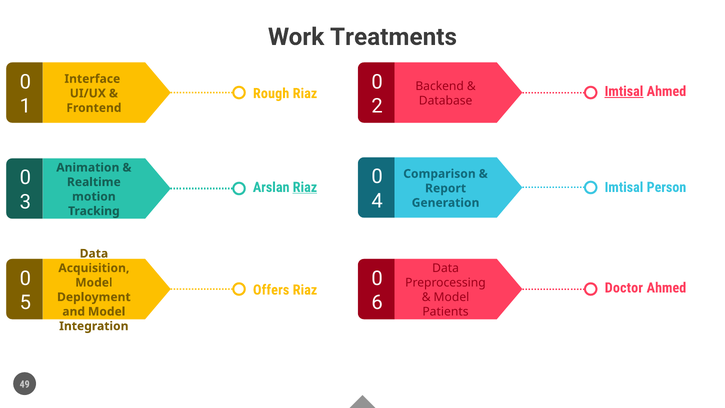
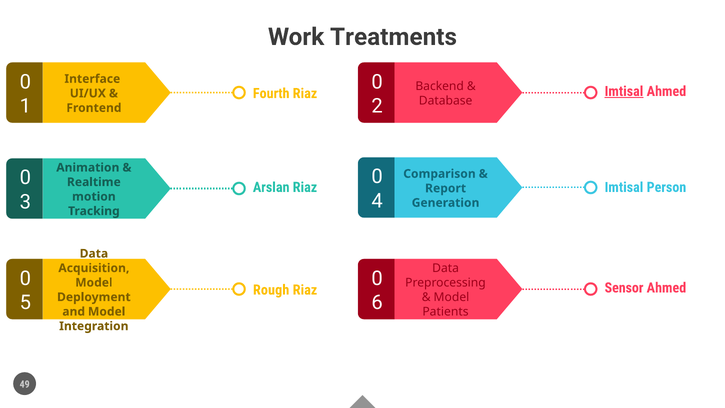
Rough: Rough -> Fourth (271, 93)
Riaz underline: present -> none (305, 187)
Doctor: Doctor -> Sensor (624, 288)
Offers: Offers -> Rough (271, 290)
